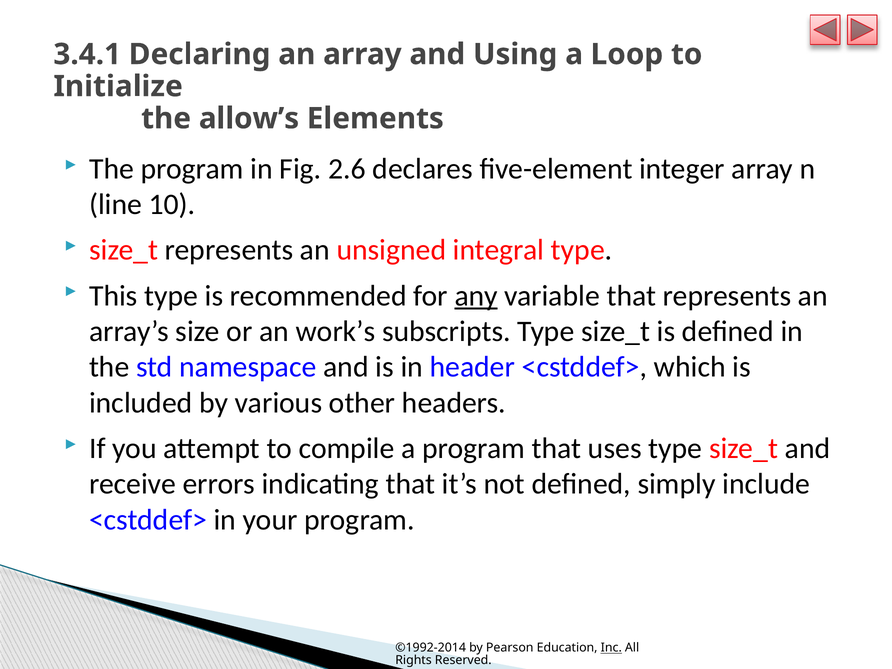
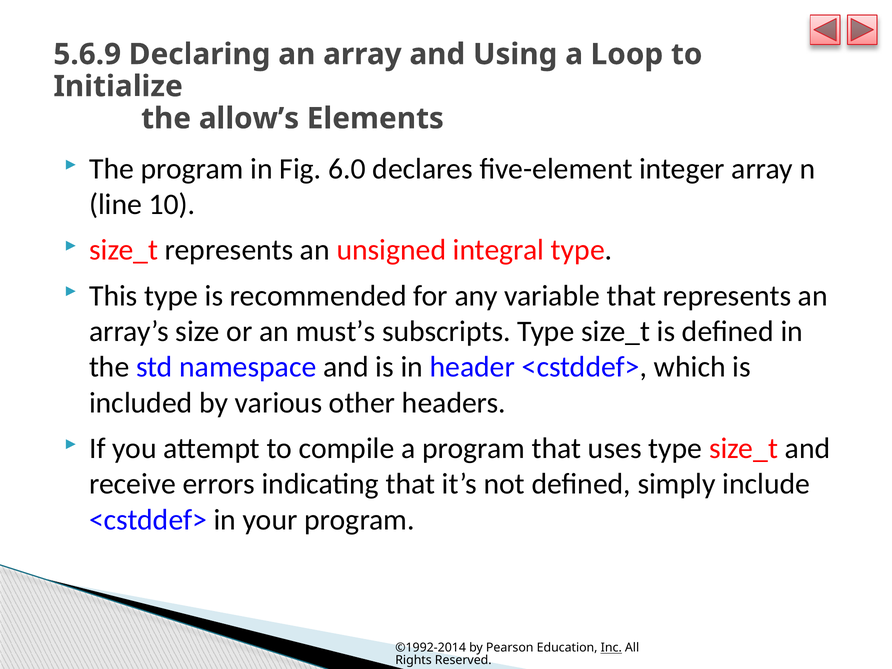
3.4.1: 3.4.1 -> 5.6.9 (87, 54)
2.6: 2.6 -> 6.0 (347, 169)
any underline: present -> none (476, 296)
work’s: work’s -> must’s (336, 331)
